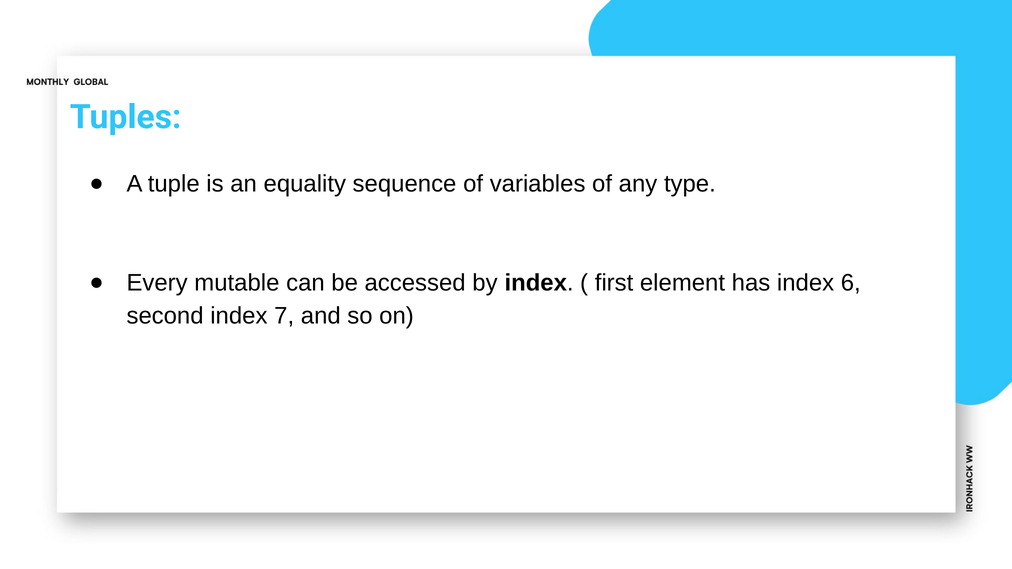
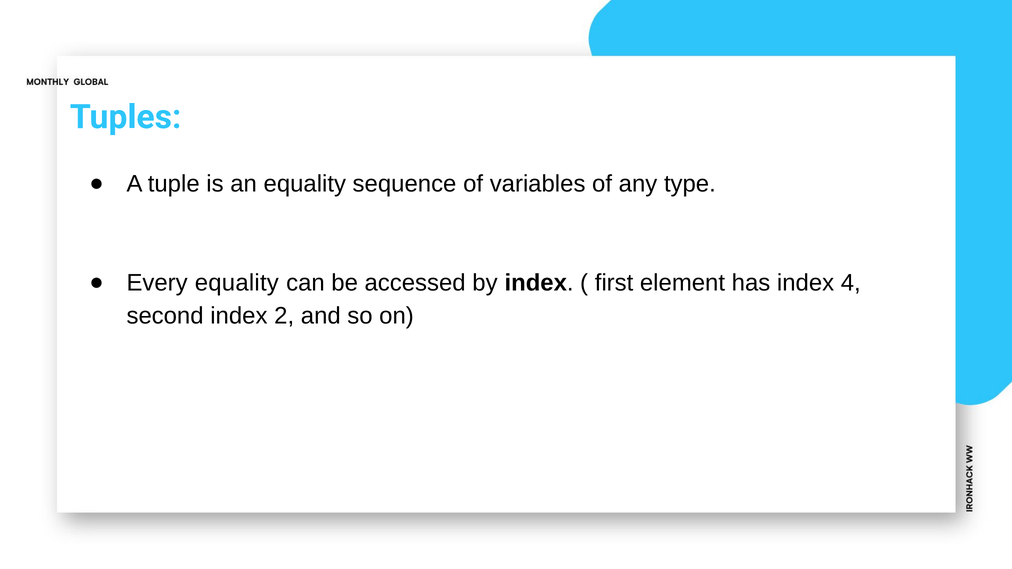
Every mutable: mutable -> equality (237, 283)
6: 6 -> 4 (851, 283)
7: 7 -> 2 (284, 316)
